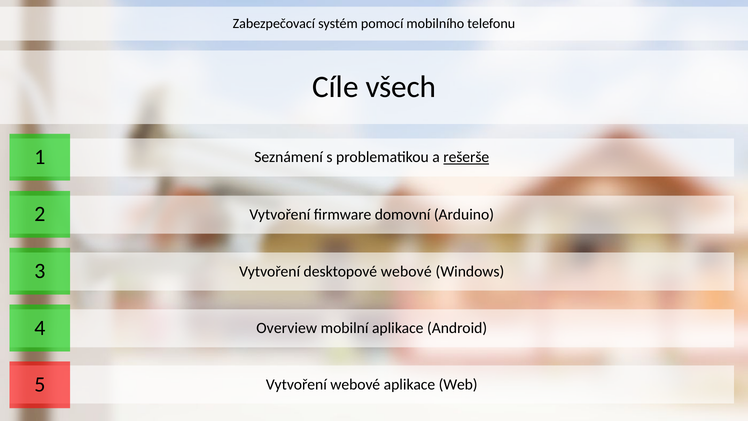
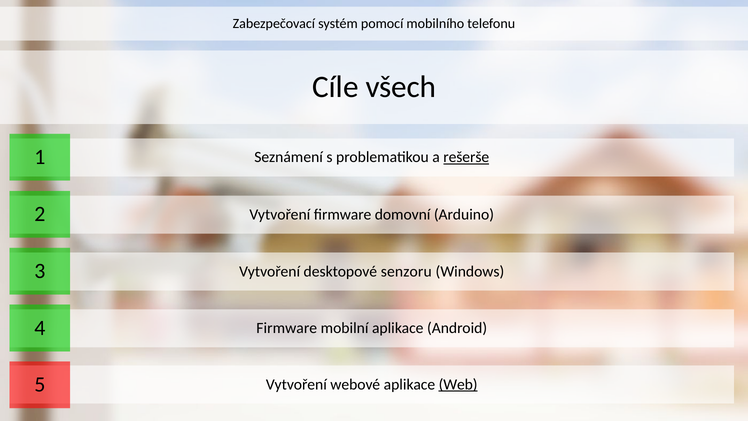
desktopové webové: webové -> senzoru (406, 271)
Overview: Overview -> Firmware (287, 328)
Web underline: none -> present (458, 384)
